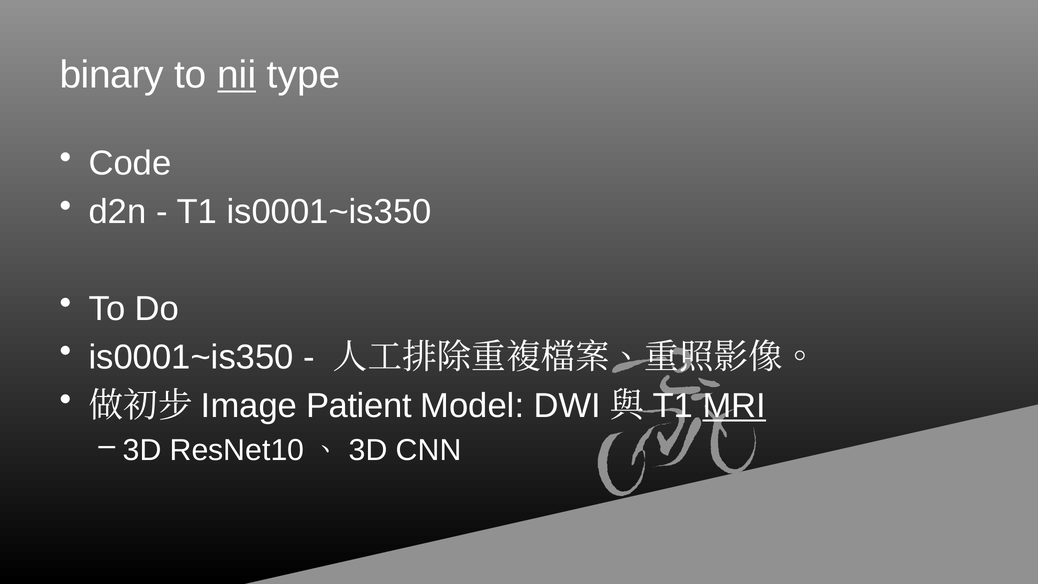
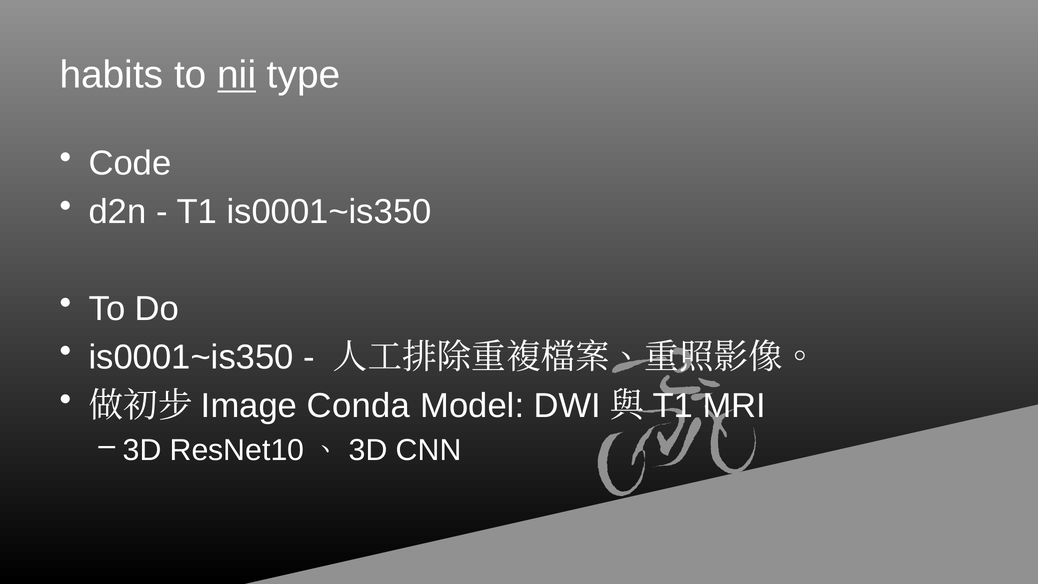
binary: binary -> habits (111, 75)
Patient: Patient -> Conda (359, 406)
MRI underline: present -> none (734, 406)
